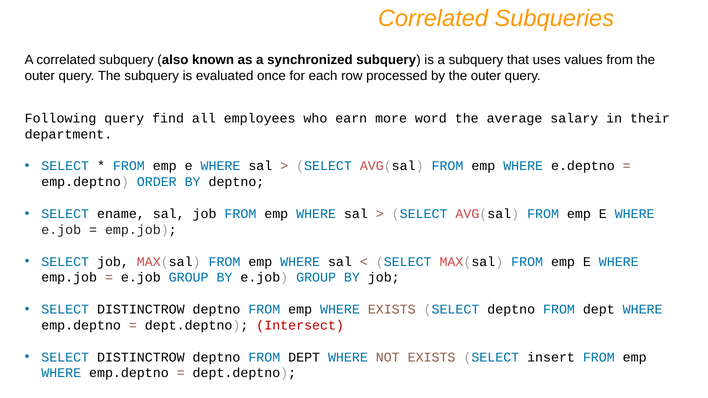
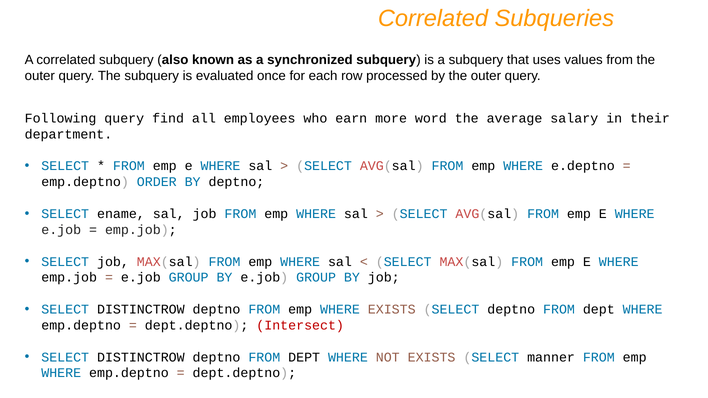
insert: insert -> manner (551, 357)
